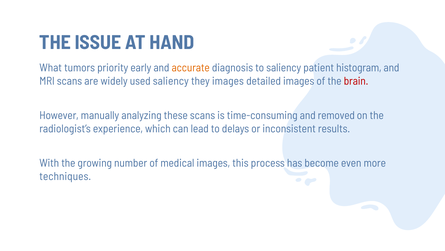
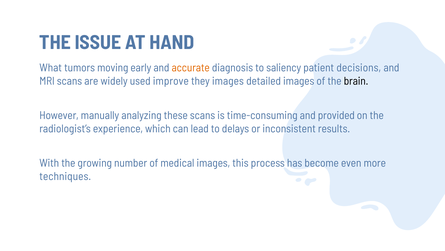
priority: priority -> moving (113, 68)
histogram: histogram -> decisions (359, 68)
used saliency: saliency -> improve (171, 81)
brain colour: red -> black (356, 81)
removed: removed -> provided (336, 115)
